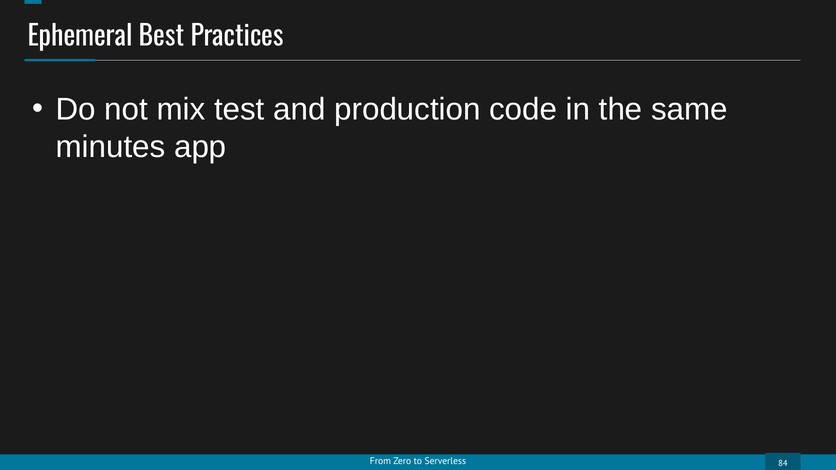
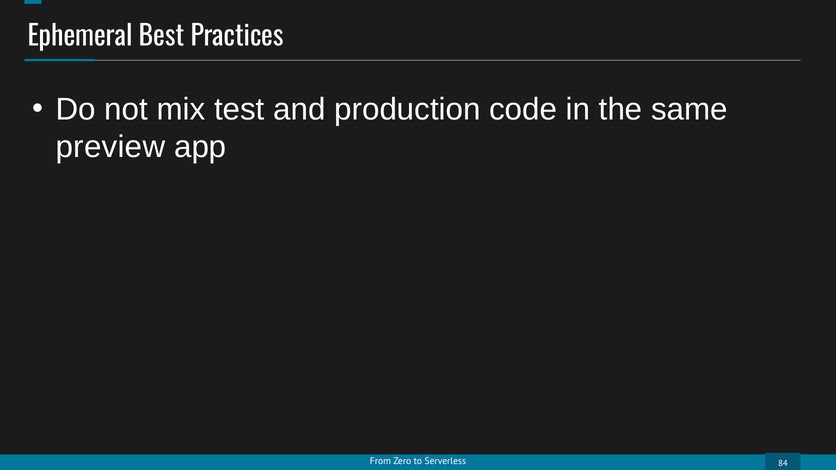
minutes: minutes -> preview (111, 147)
